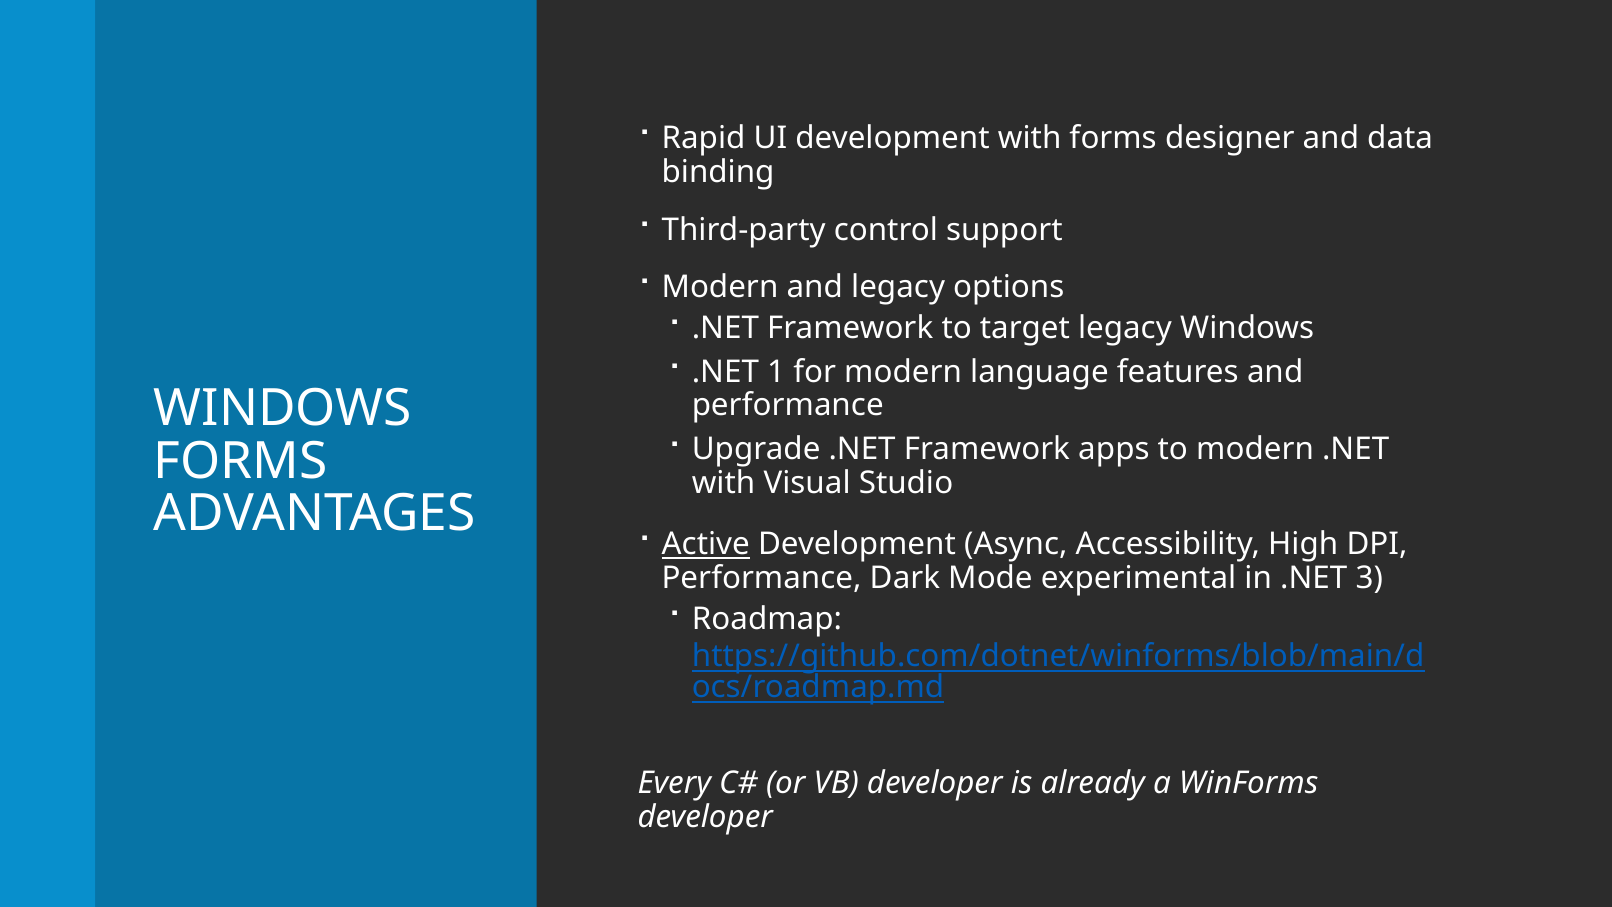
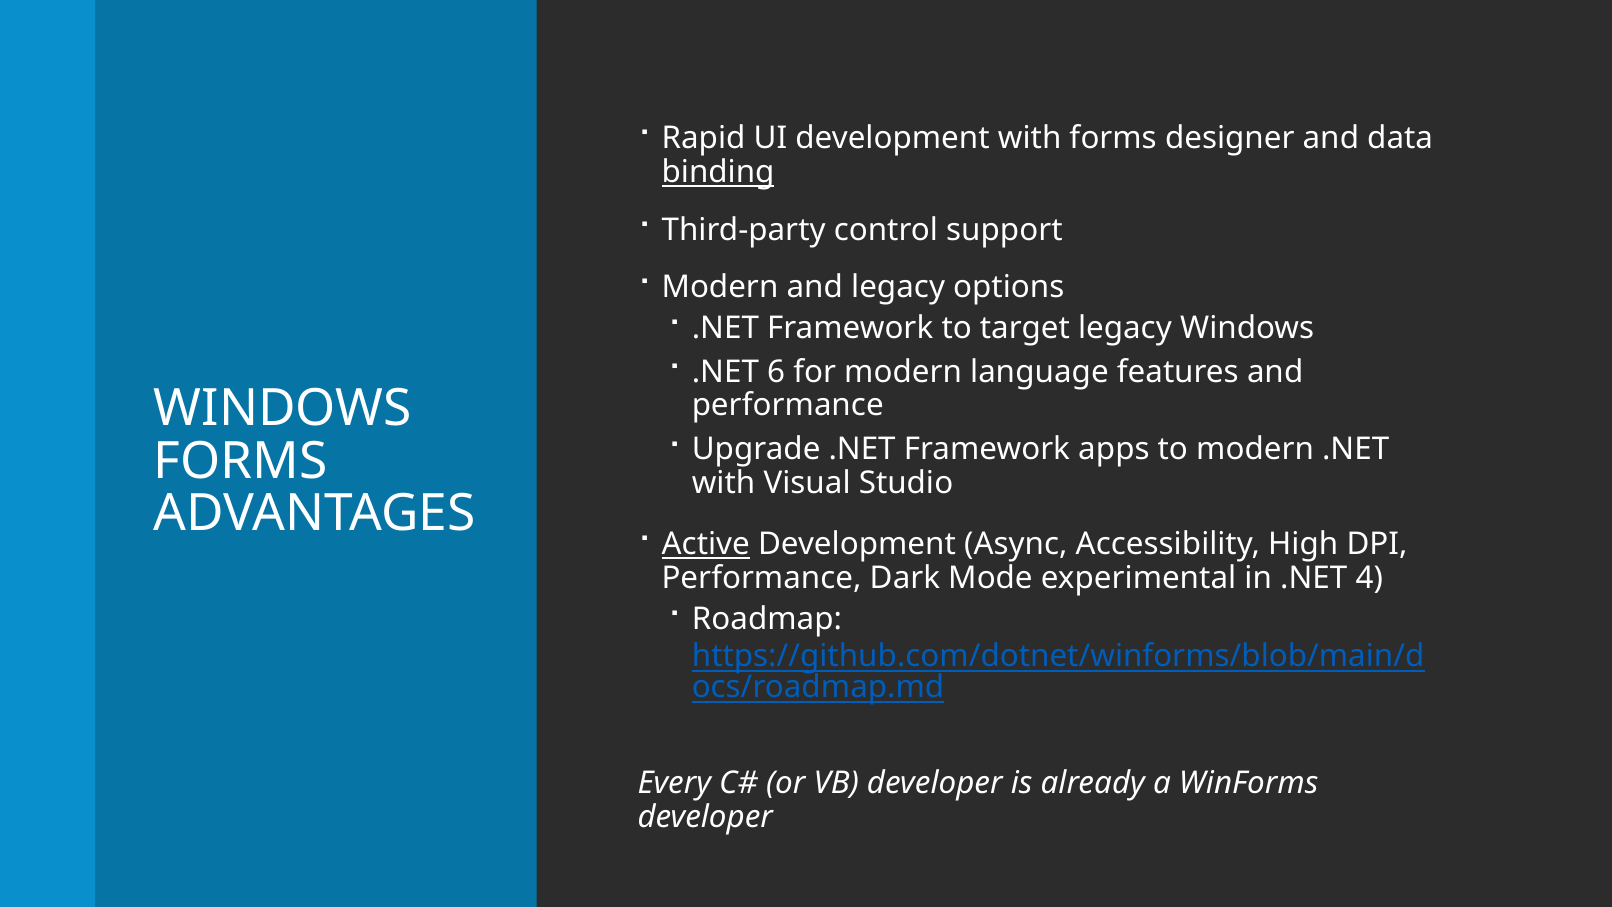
binding underline: none -> present (718, 172)
1: 1 -> 6 (776, 372)
3: 3 -> 4 (1369, 578)
